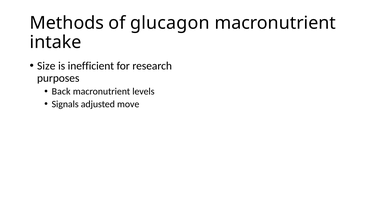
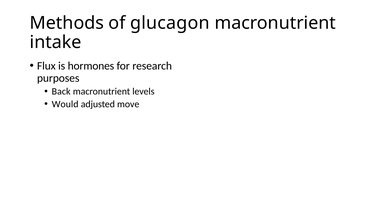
Size: Size -> Flux (46, 66)
inefficient: inefficient -> hormones (91, 66)
Signals: Signals -> Would (65, 104)
